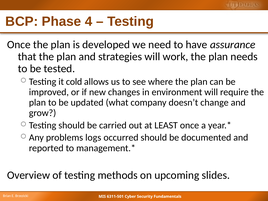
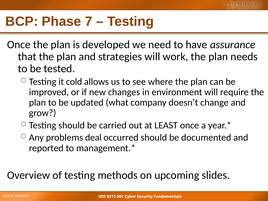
4: 4 -> 7 (89, 22)
logs: logs -> deal (93, 138)
